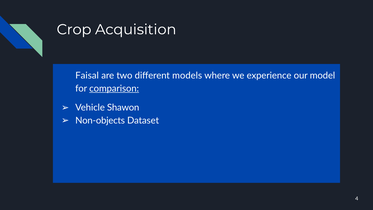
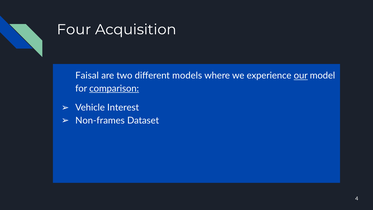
Crop: Crop -> Four (74, 29)
our underline: none -> present (301, 76)
Shawon: Shawon -> Interest (123, 108)
Non-objects: Non-objects -> Non-frames (100, 120)
